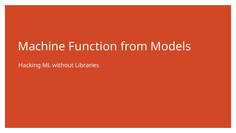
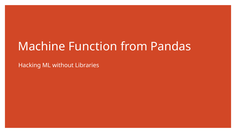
Models: Models -> Pandas (171, 46)
